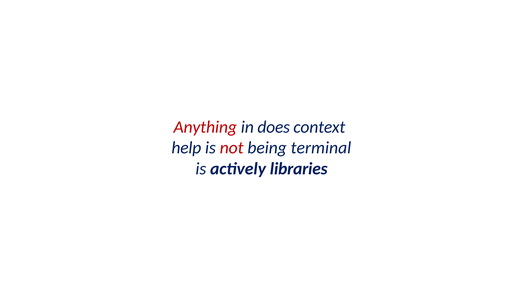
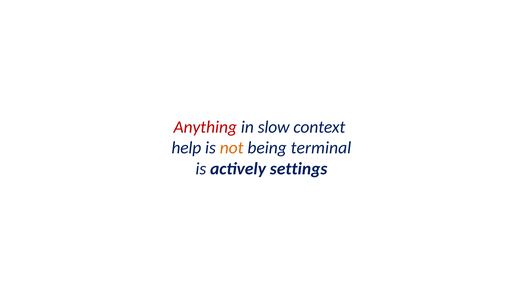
does: does -> slow (274, 127)
not colour: red -> orange (232, 148)
libraries: libraries -> settings (299, 169)
